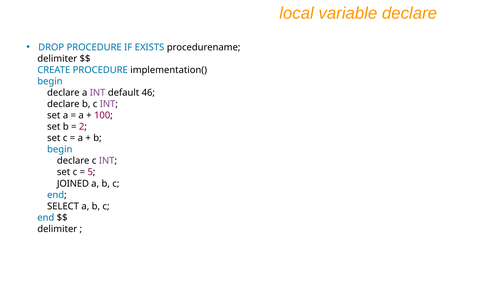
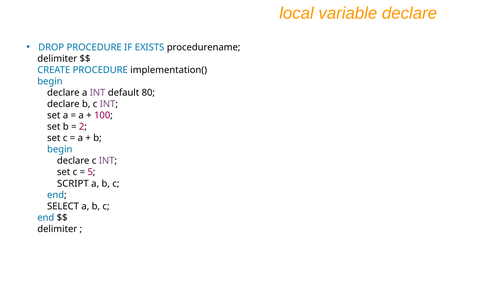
46: 46 -> 80 (148, 93)
JOINED: JOINED -> SCRIPT (73, 183)
